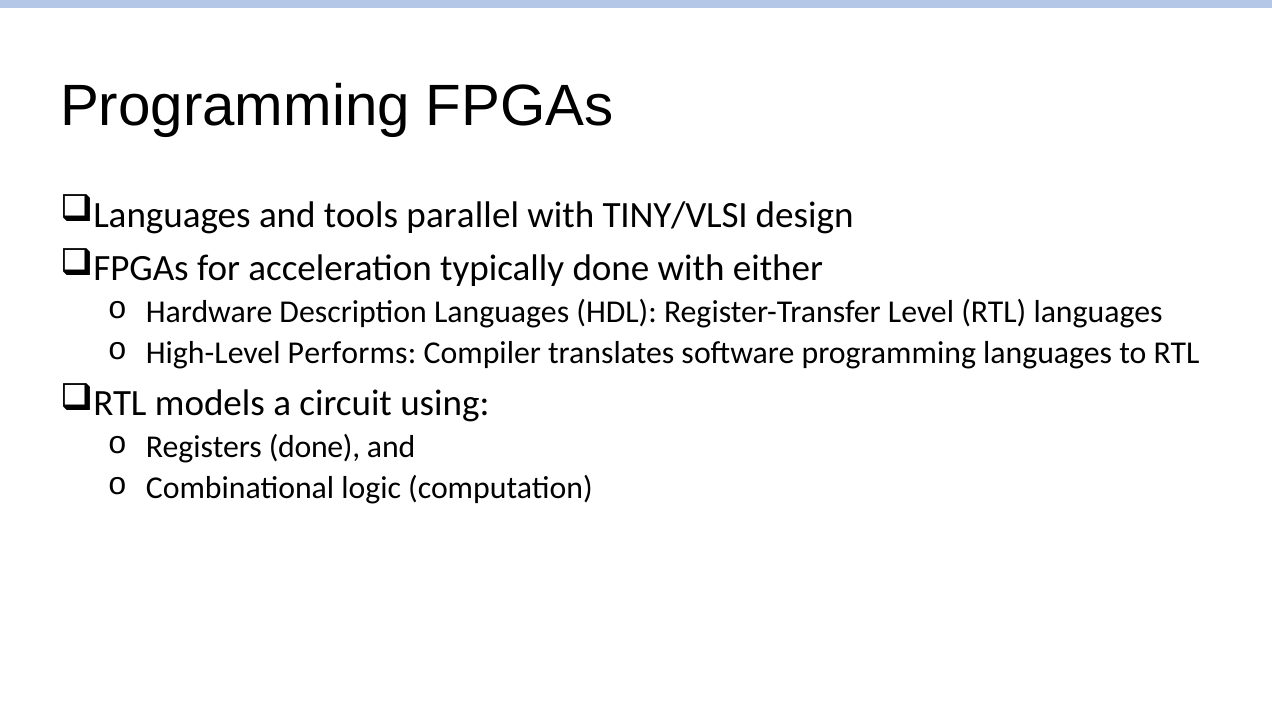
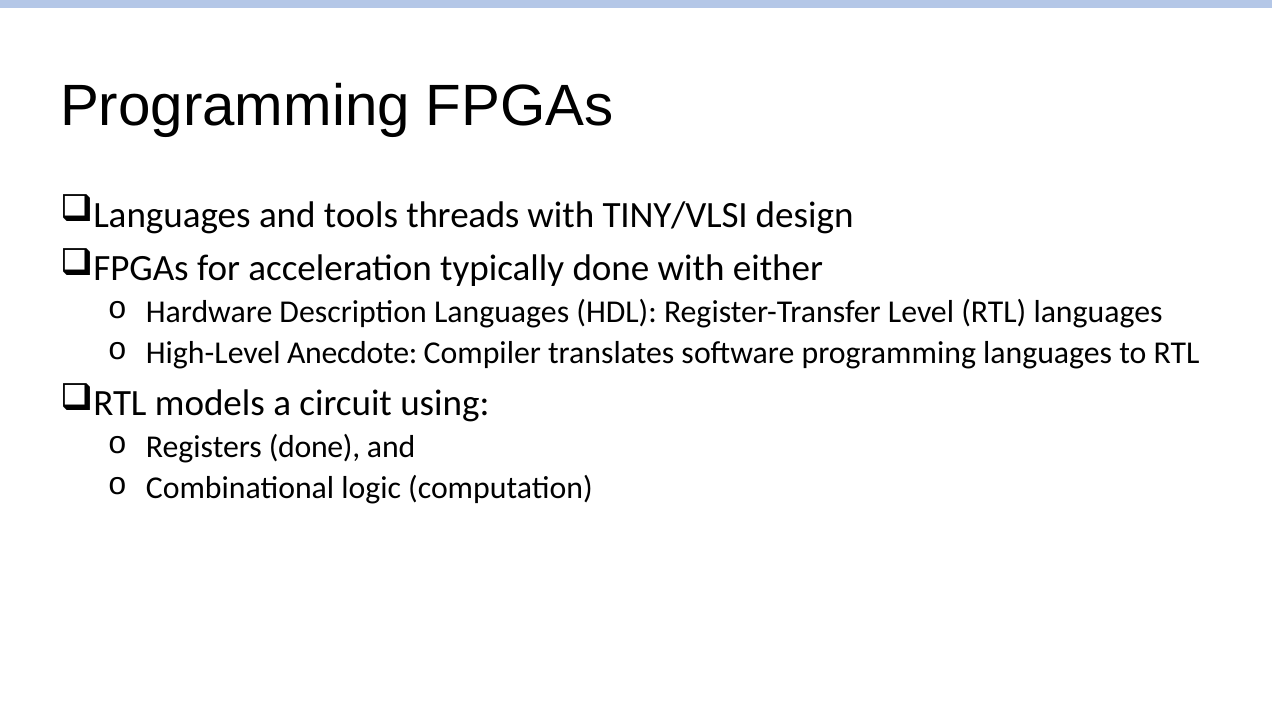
parallel: parallel -> threads (463, 215)
Performs: Performs -> Anecdote (352, 353)
